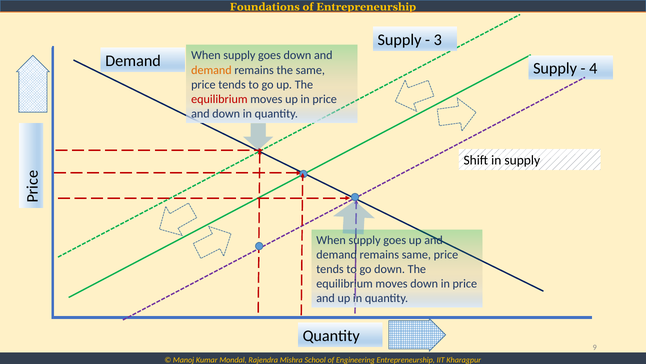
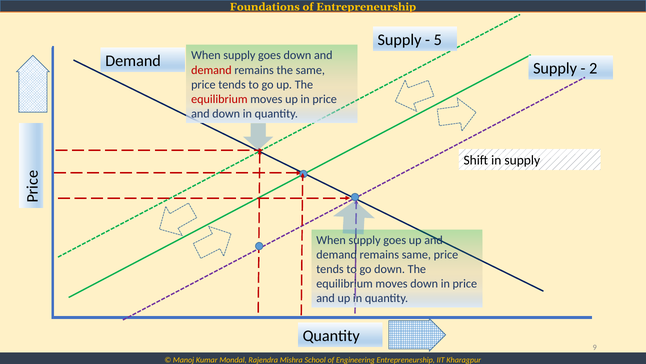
3: 3 -> 5 (438, 40)
4: 4 -> 2 (593, 68)
demand colour: orange -> red (211, 70)
